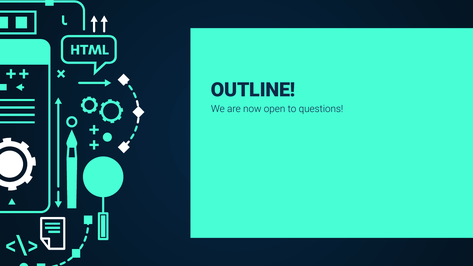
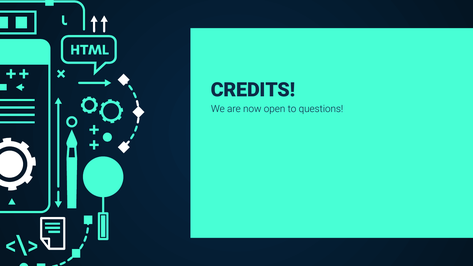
OUTLINE: OUTLINE -> CREDITS (253, 90)
